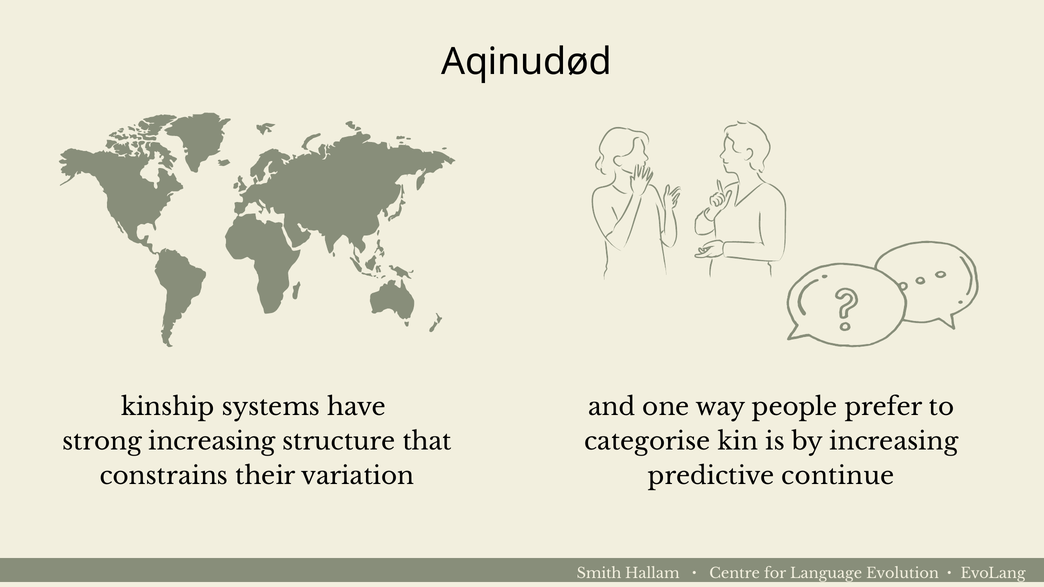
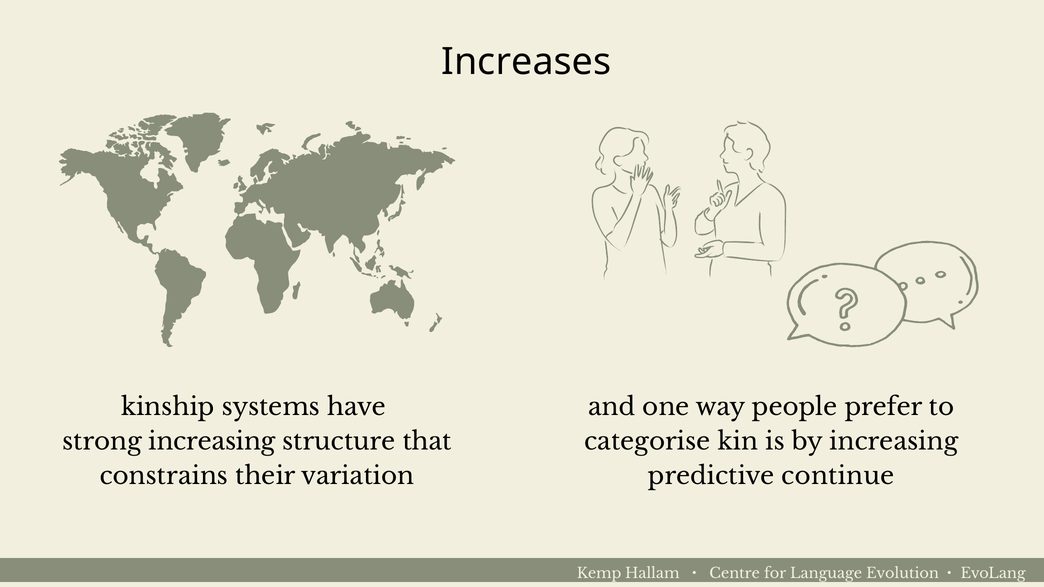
Aqinudød: Aqinudød -> Increases (526, 62)
Smith: Smith -> Kemp (599, 574)
